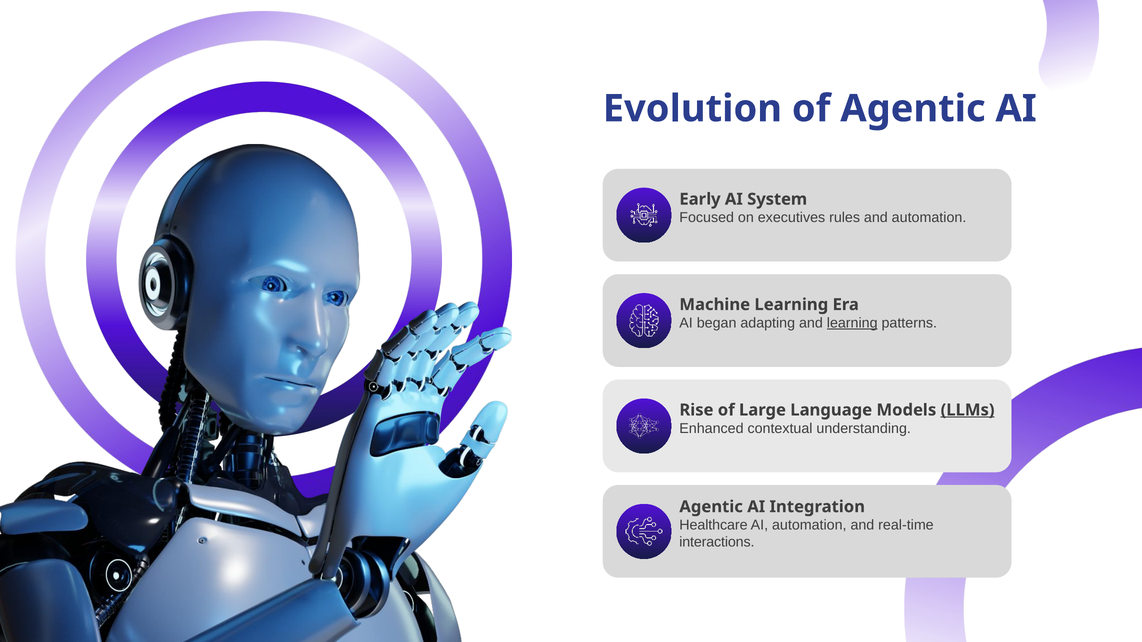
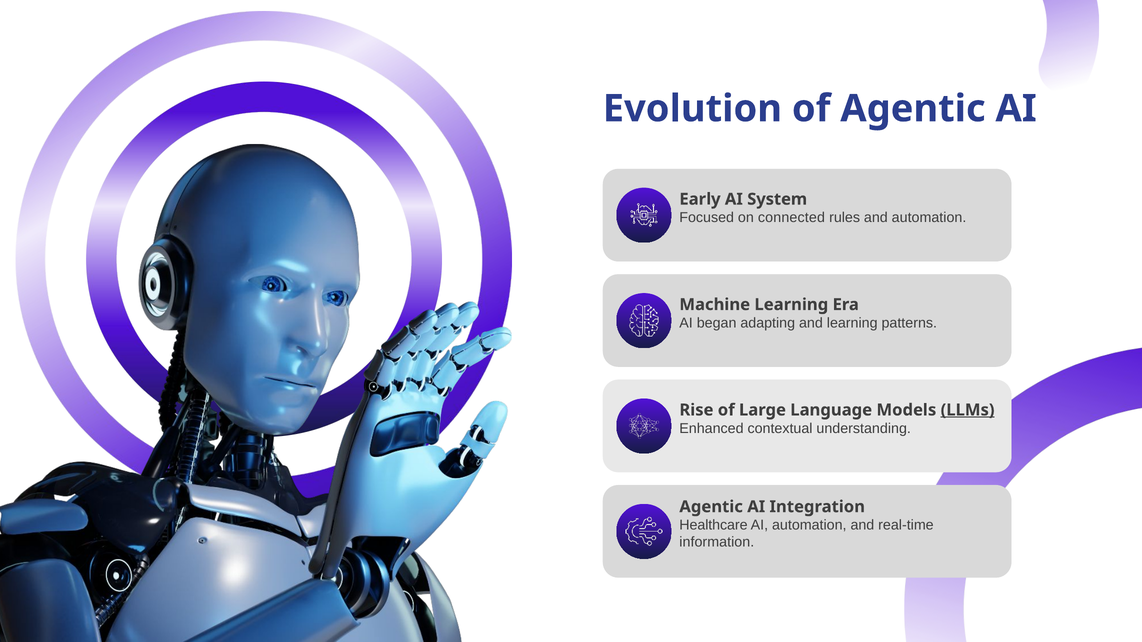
executives: executives -> connected (791, 218)
learning underline: present -> none (852, 323)
interactions: interactions -> information (717, 543)
